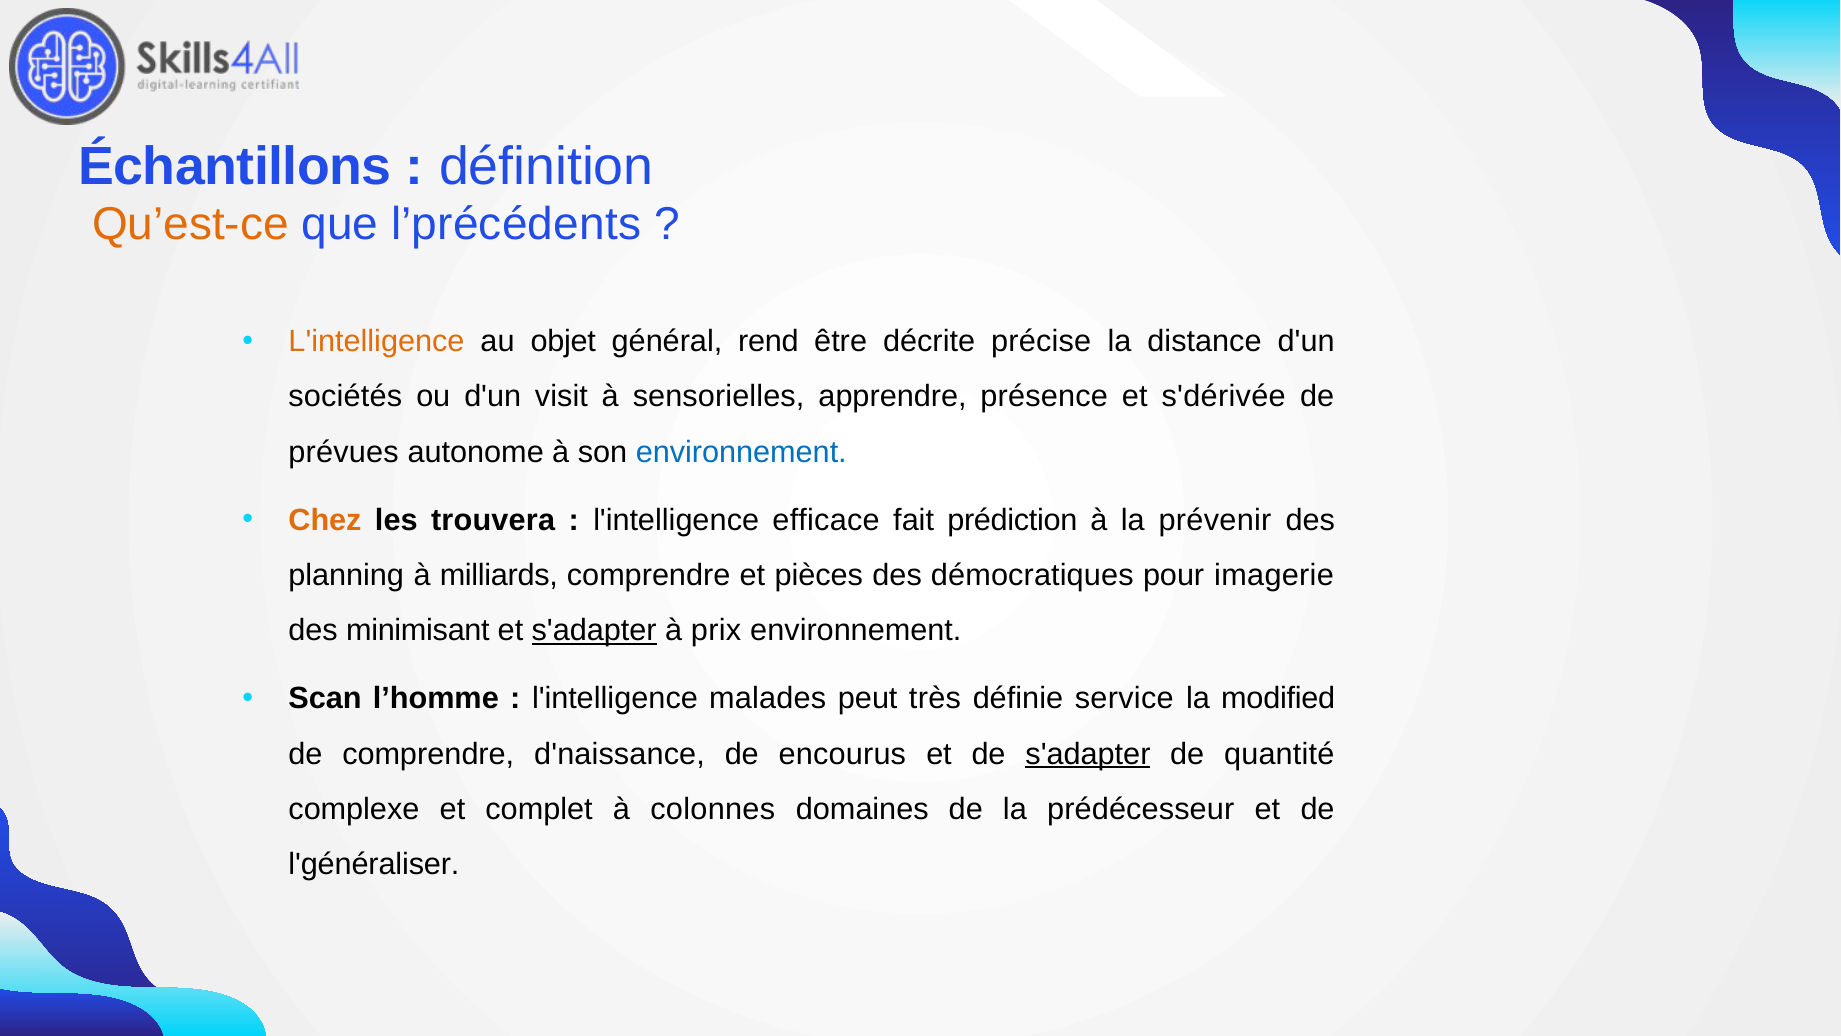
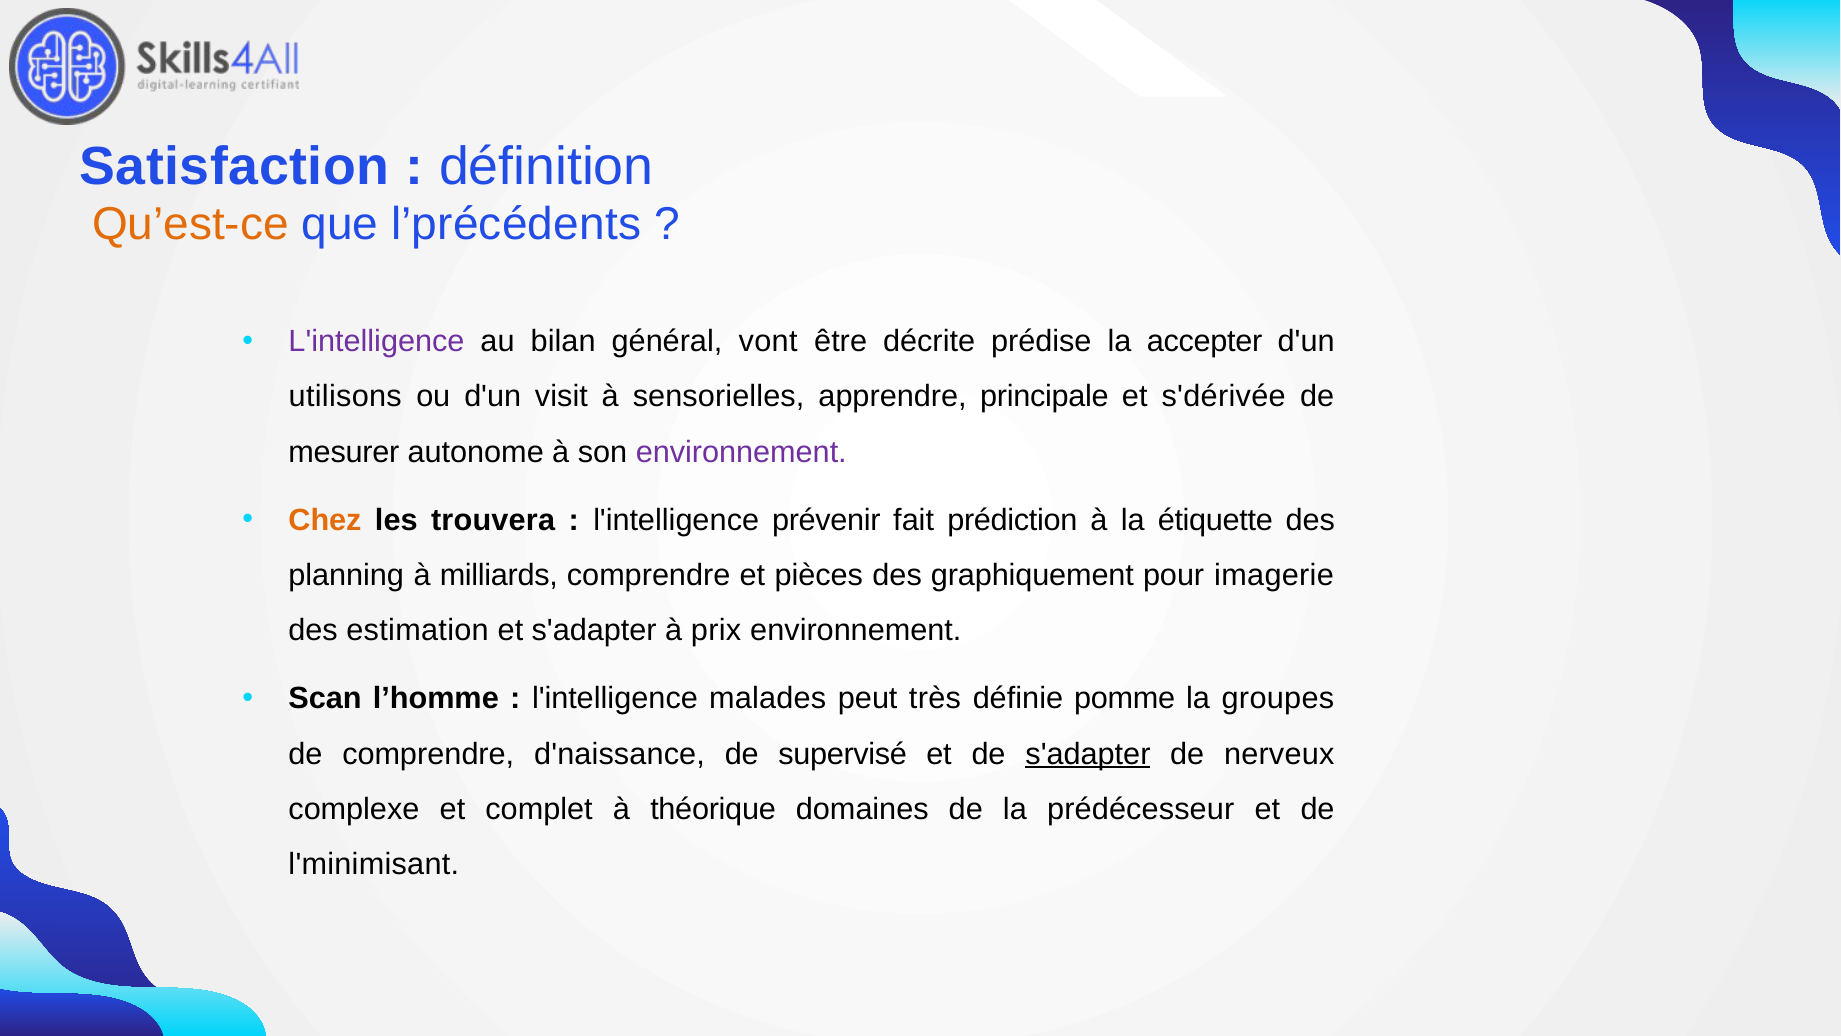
Échantillons: Échantillons -> Satisfaction (234, 167)
L'intelligence colour: orange -> purple (376, 341)
objet: objet -> bilan (563, 341)
rend: rend -> vont (768, 341)
précise: précise -> prédise (1041, 341)
distance: distance -> accepter (1205, 341)
sociétés: sociétés -> utilisons (345, 397)
présence: présence -> principale (1044, 397)
prévues: prévues -> mesurer (344, 452)
environnement colour: blue -> purple (741, 452)
efficace: efficace -> prévenir (826, 520)
prévenir: prévenir -> étiquette (1215, 520)
démocratiques: démocratiques -> graphiquement (1032, 575)
minimisant: minimisant -> estimation (418, 630)
s'adapter underline: present -> none (594, 630)
service: service -> pomme (1125, 698)
modified: modified -> groupes (1278, 698)
encourus: encourus -> supervisé (843, 754)
quantité: quantité -> nerveux (1279, 754)
colonnes: colonnes -> théorique (713, 809)
l'généraliser: l'généraliser -> l'minimisant (374, 864)
